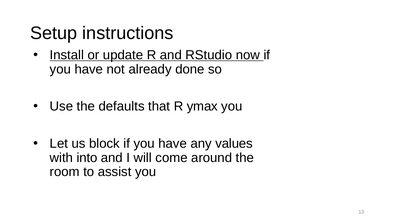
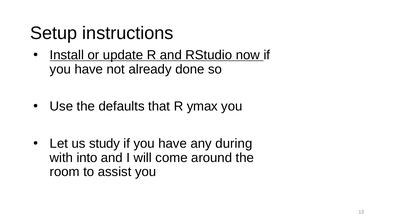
block: block -> study (105, 143)
values: values -> during (234, 143)
